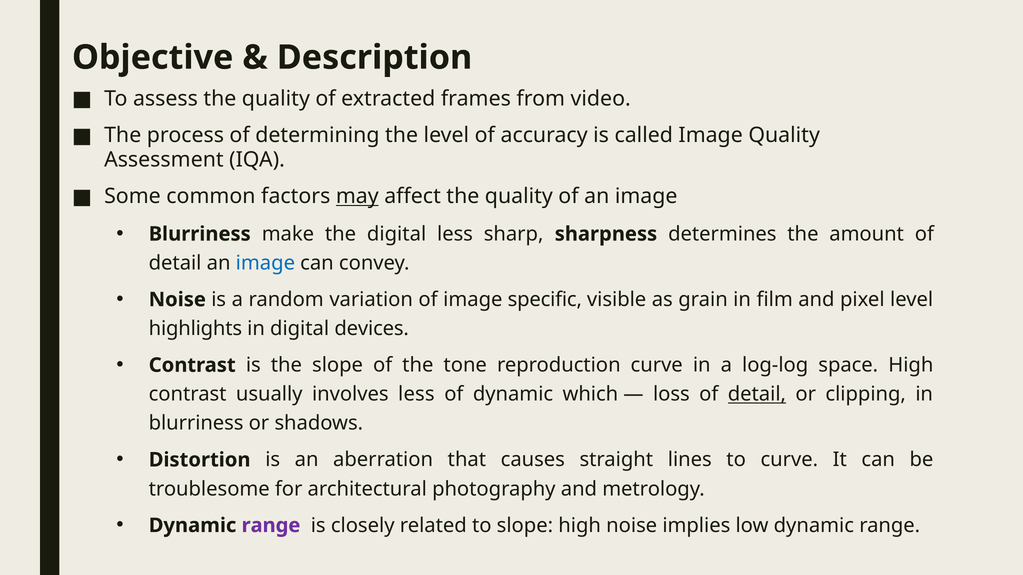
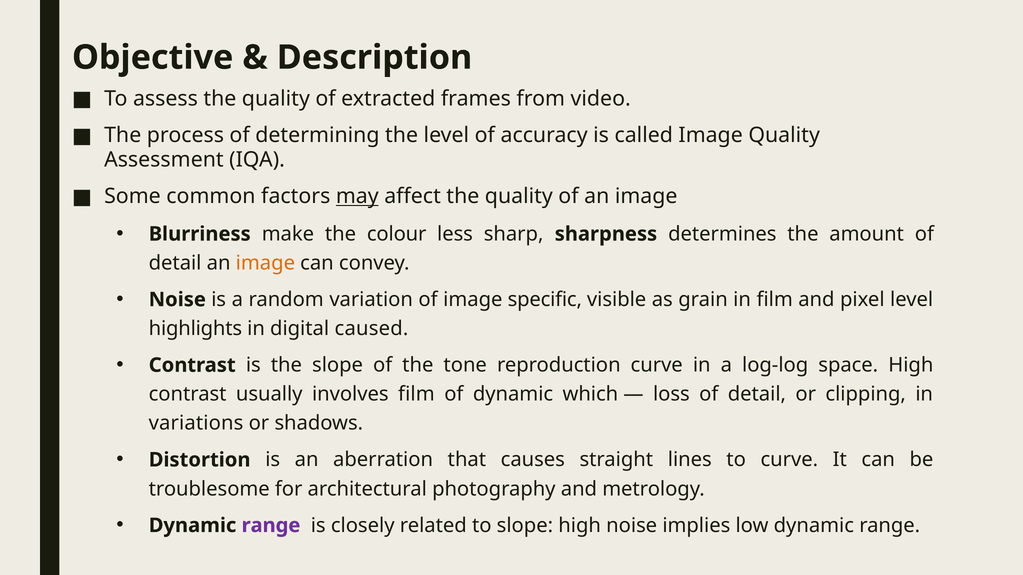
the digital: digital -> colour (397, 234)
image colour: blue -> orange (265, 263)
devices: devices -> caused (371, 329)
involves less: less -> film (416, 395)
detail underline: present -> none (757, 395)
blurriness: blurriness -> variations (196, 424)
